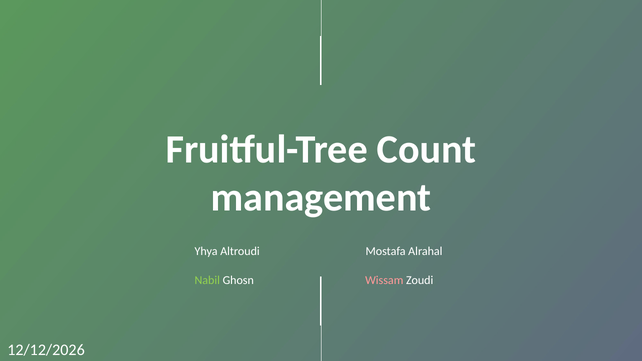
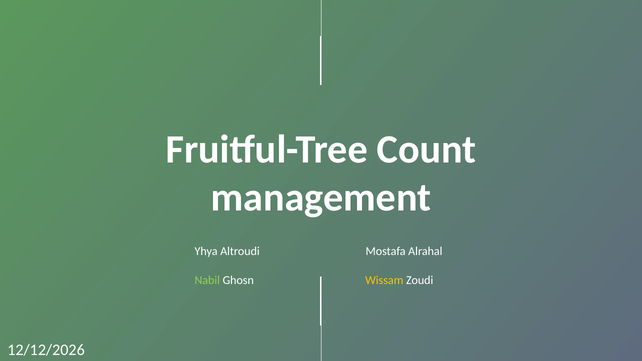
Wissam colour: pink -> yellow (384, 280)
